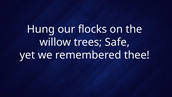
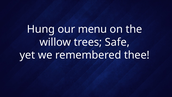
flocks: flocks -> menu (92, 29)
